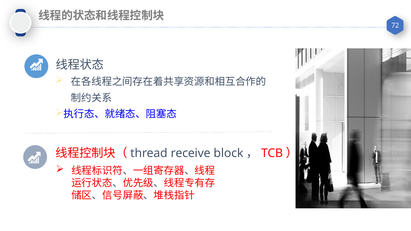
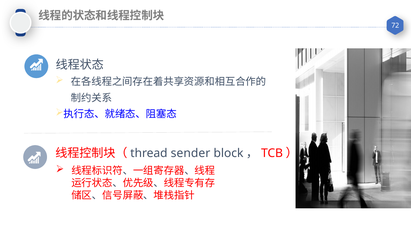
receive: receive -> sender (190, 153)
